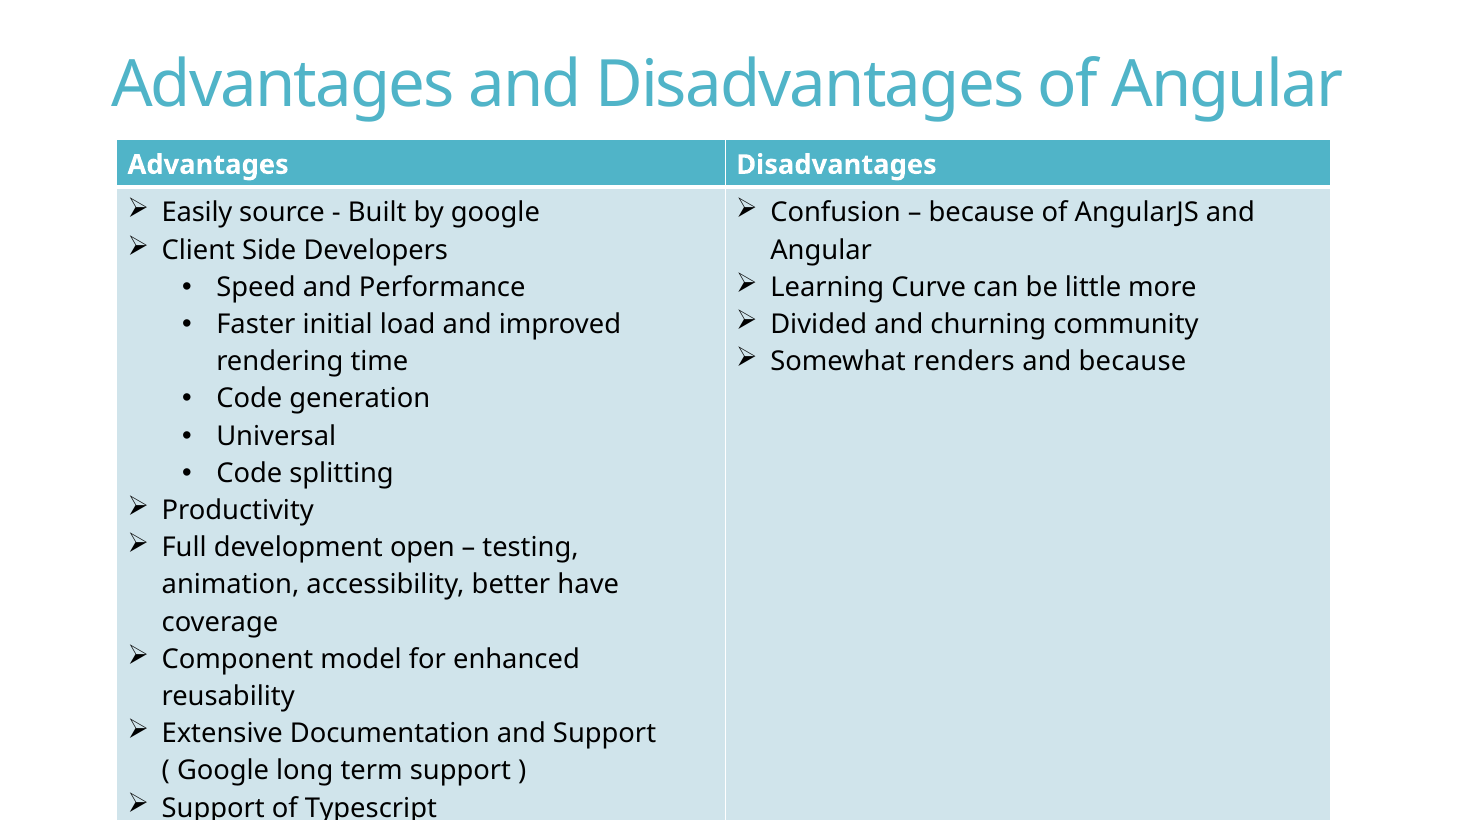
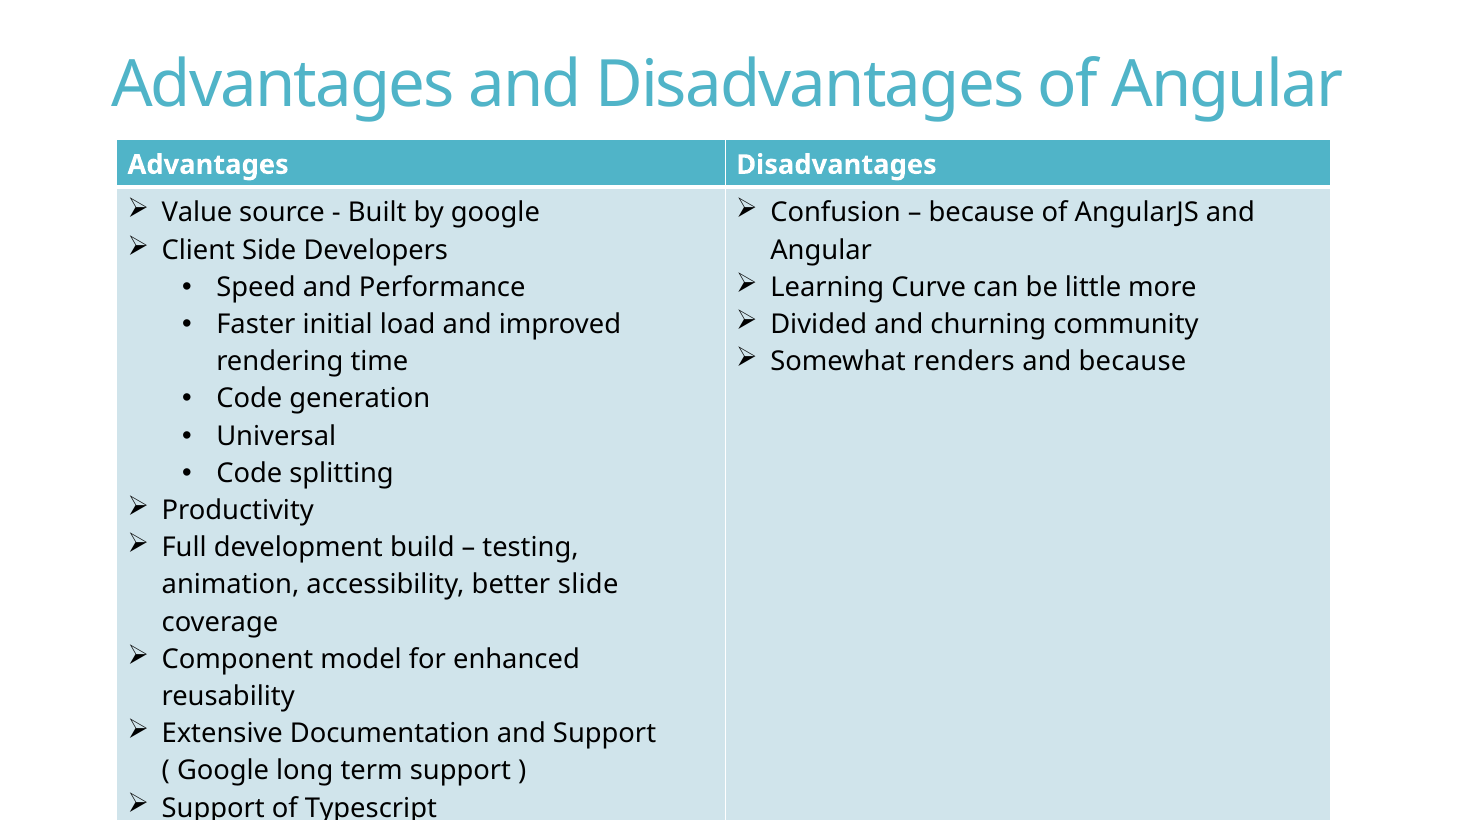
Easily: Easily -> Value (197, 213)
open: open -> build (422, 548)
have: have -> slide (588, 585)
